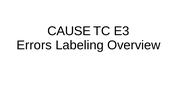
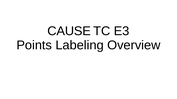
Errors: Errors -> Points (34, 45)
